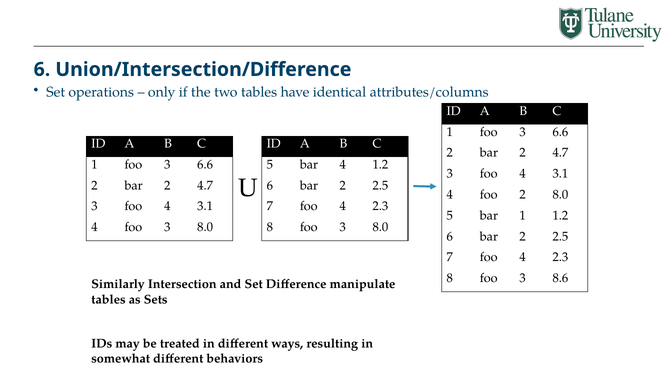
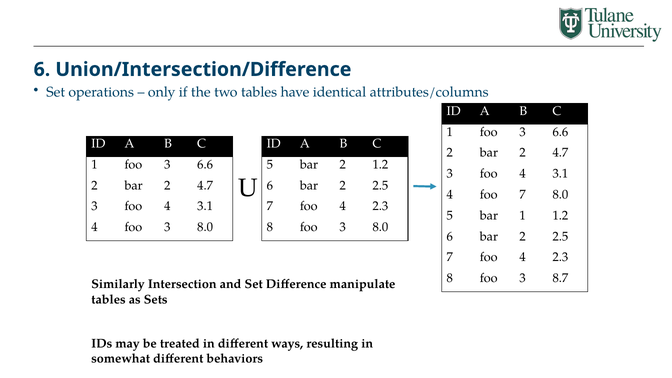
5 bar 4: 4 -> 2 (343, 164)
foo 2: 2 -> 7 (523, 195)
8.6: 8.6 -> 8.7 (560, 278)
